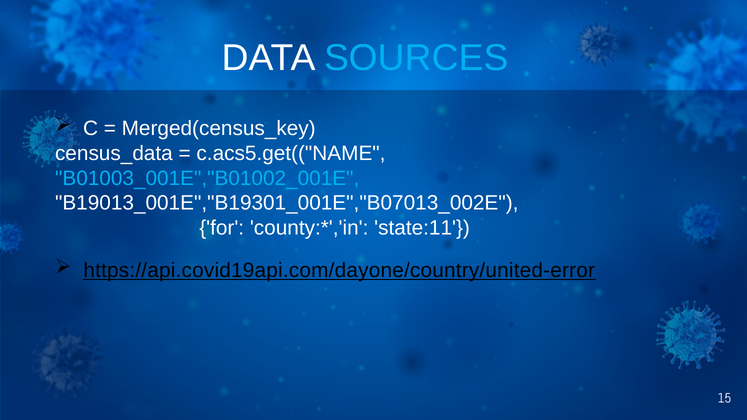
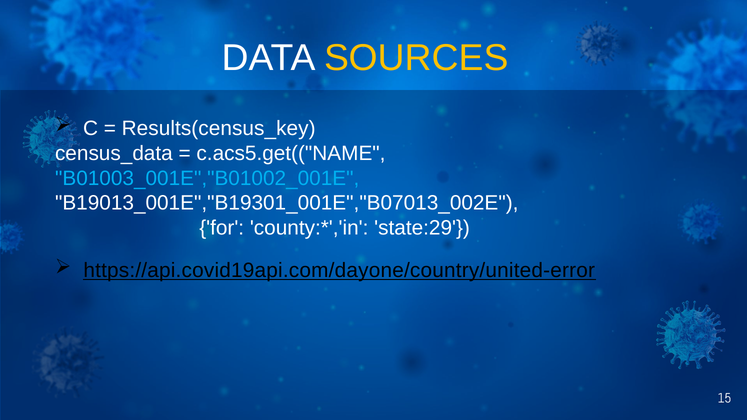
SOURCES colour: light blue -> yellow (416, 58)
Merged(census_key: Merged(census_key -> Results(census_key (219, 128)
state:11: state:11 -> state:29 (422, 228)
